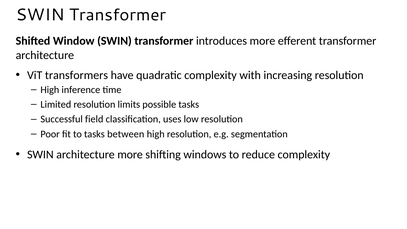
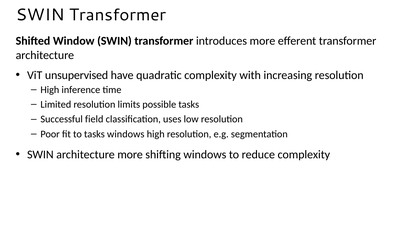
transformers: transformers -> unsupervised (77, 75)
tasks between: between -> windows (126, 134)
